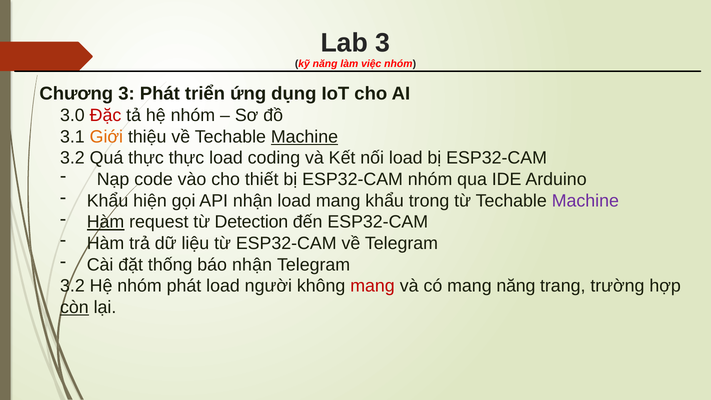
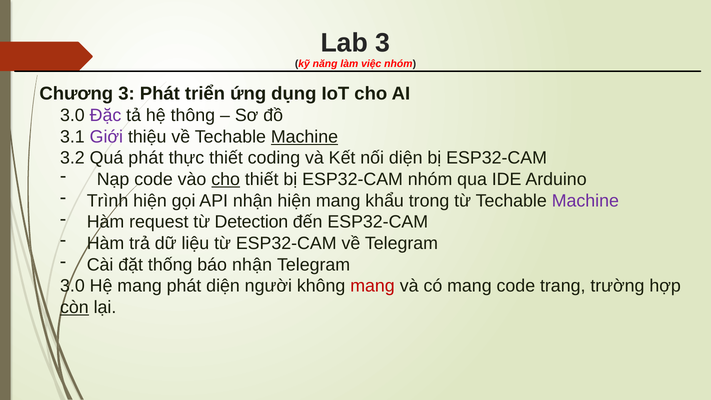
Đặc colour: red -> purple (106, 115)
tả hệ nhóm: nhóm -> thông (193, 115)
Giới colour: orange -> purple (106, 137)
Quá thực: thực -> phát (146, 158)
thực load: load -> thiết (226, 158)
nối load: load -> diện (406, 158)
cho underline: none -> present (226, 179)
Khẩu: Khẩu -> Trình (108, 201)
nhận load: load -> hiện (294, 201)
Hàm underline: present -> none (106, 222)
3.2: 3.2 -> 3.0 (72, 286)
nhóm: nhóm -> mang (140, 286)
phát load: load -> diện (223, 286)
mang năng: năng -> code (516, 286)
